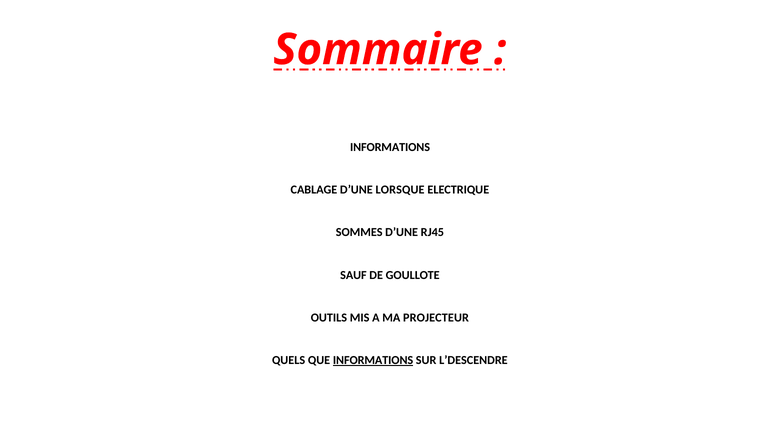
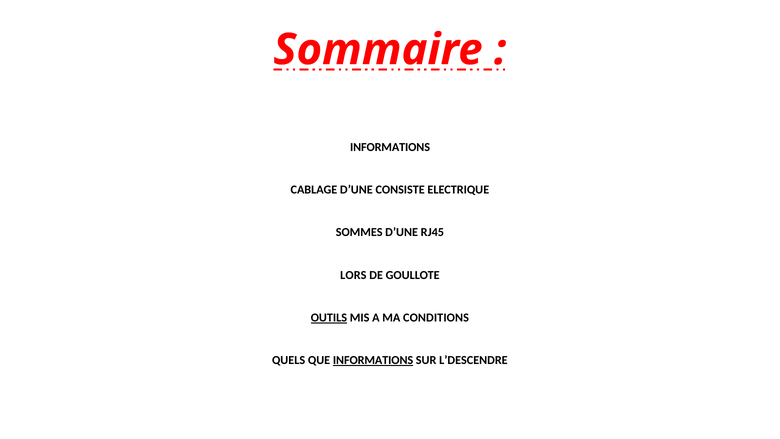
LORSQUE: LORSQUE -> CONSISTE (400, 190)
SAUF: SAUF -> LORS (353, 275)
OUTILS underline: none -> present (329, 317)
PROJECTEUR: PROJECTEUR -> CONDITIONS (436, 317)
